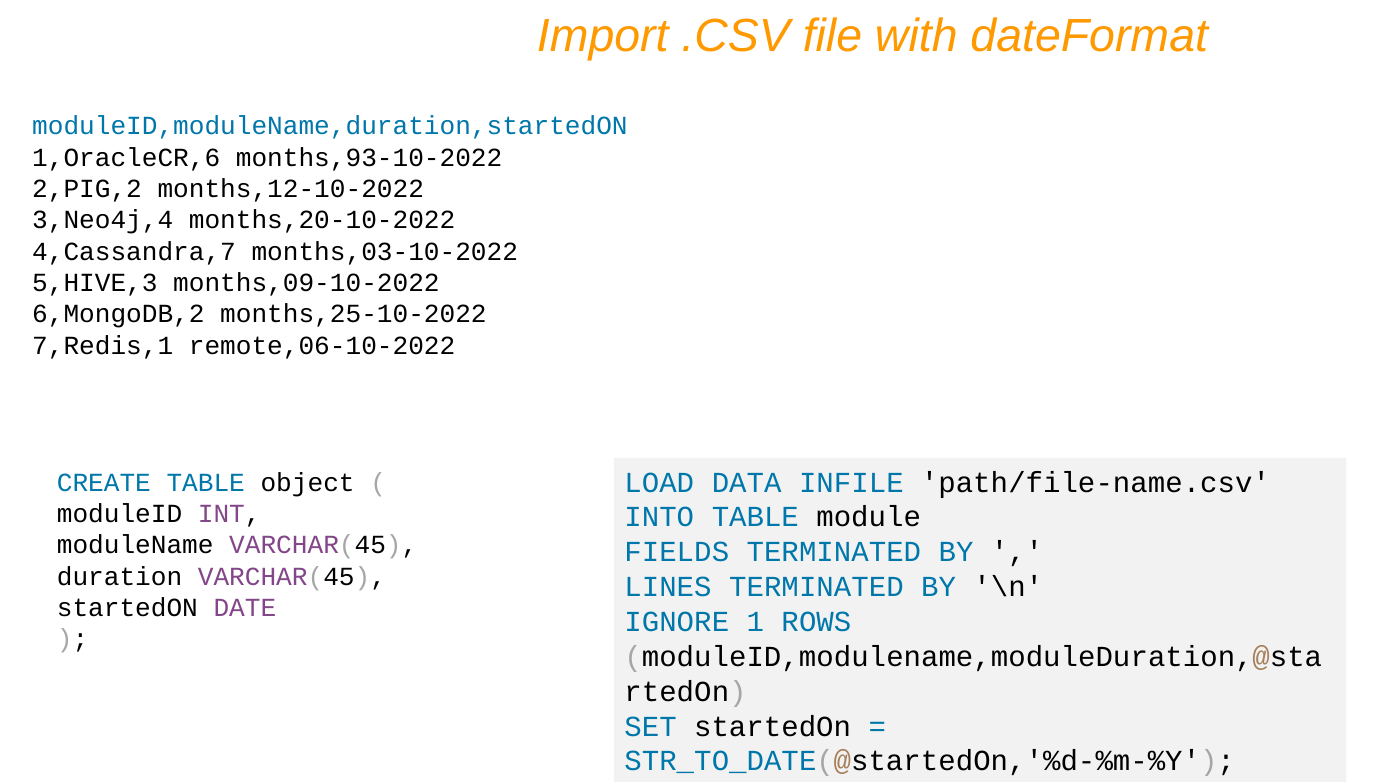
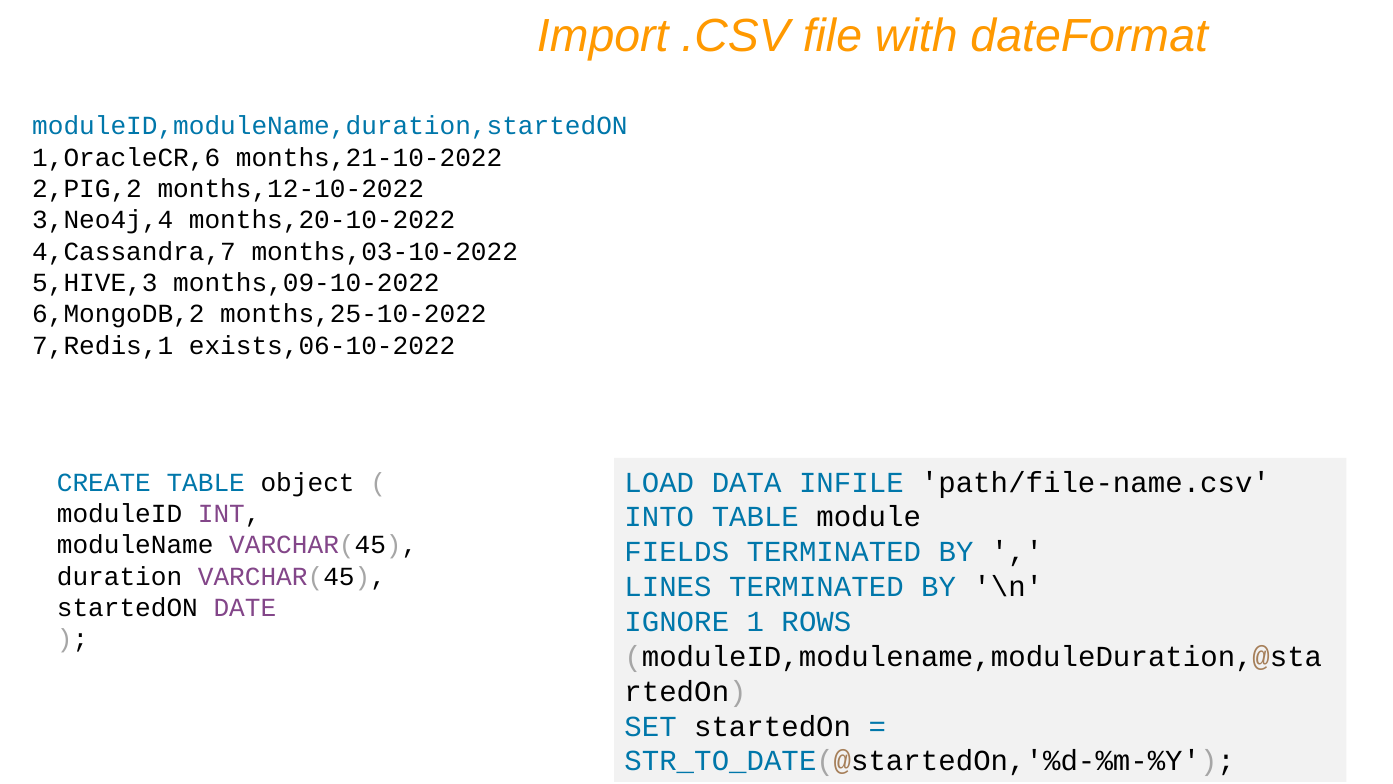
months,93-10-2022: months,93-10-2022 -> months,21-10-2022 (369, 157)
remote,06-10-2022: remote,06-10-2022 -> exists,06-10-2022 (322, 345)
